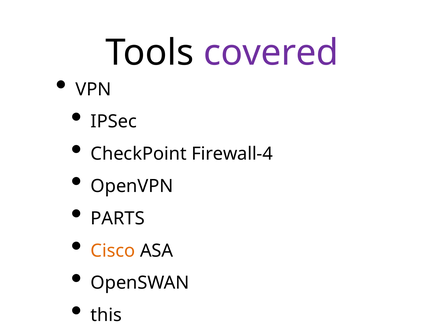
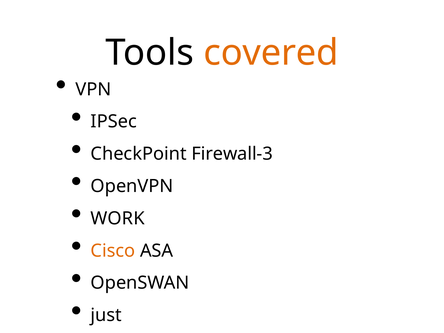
covered colour: purple -> orange (271, 53)
Firewall-4: Firewall-4 -> Firewall-3 (232, 154)
PARTS: PARTS -> WORK (118, 218)
this: this -> just (106, 315)
